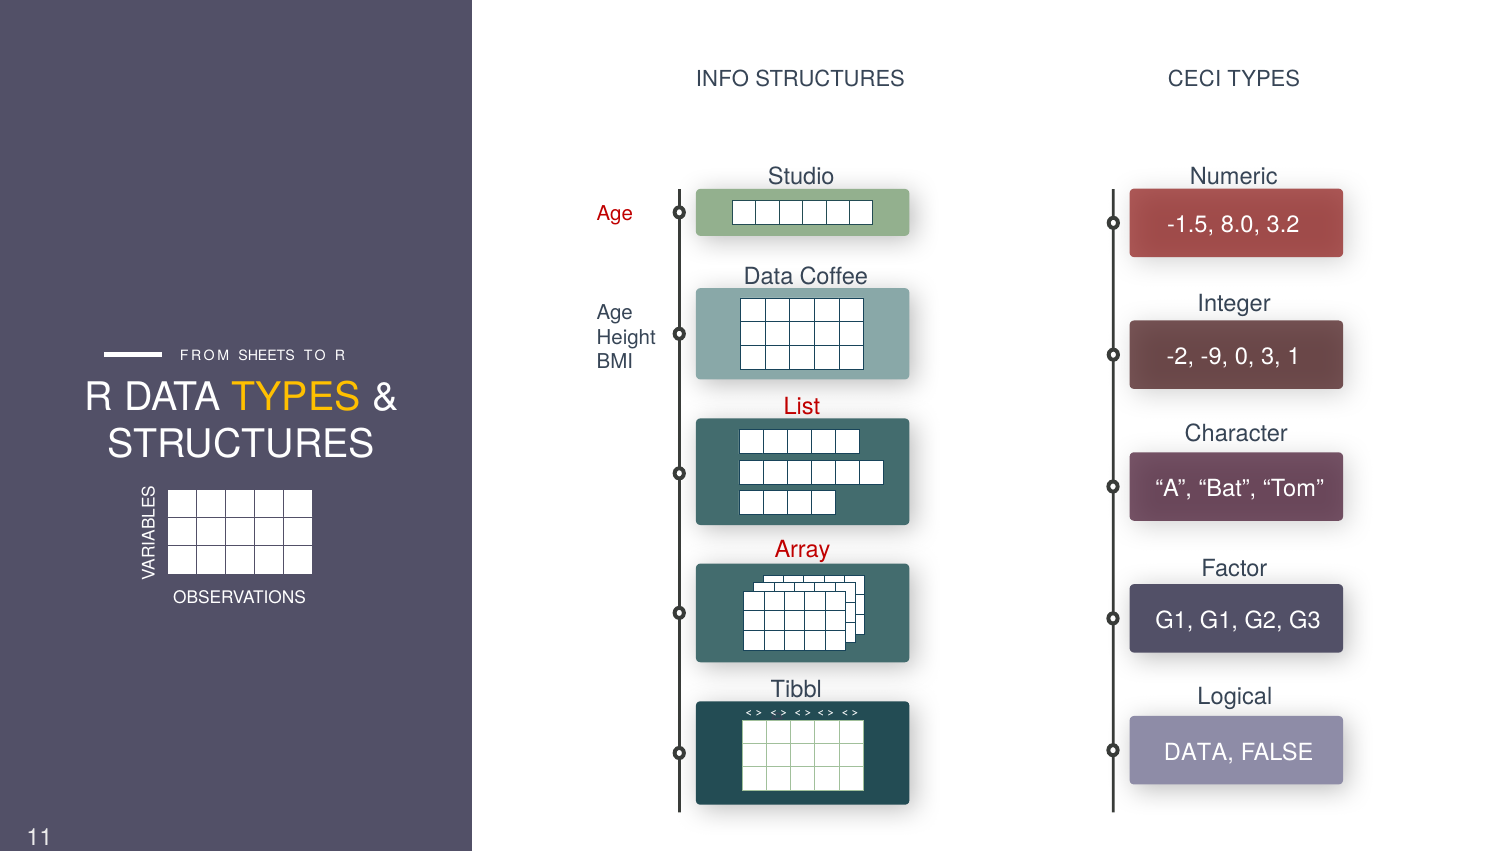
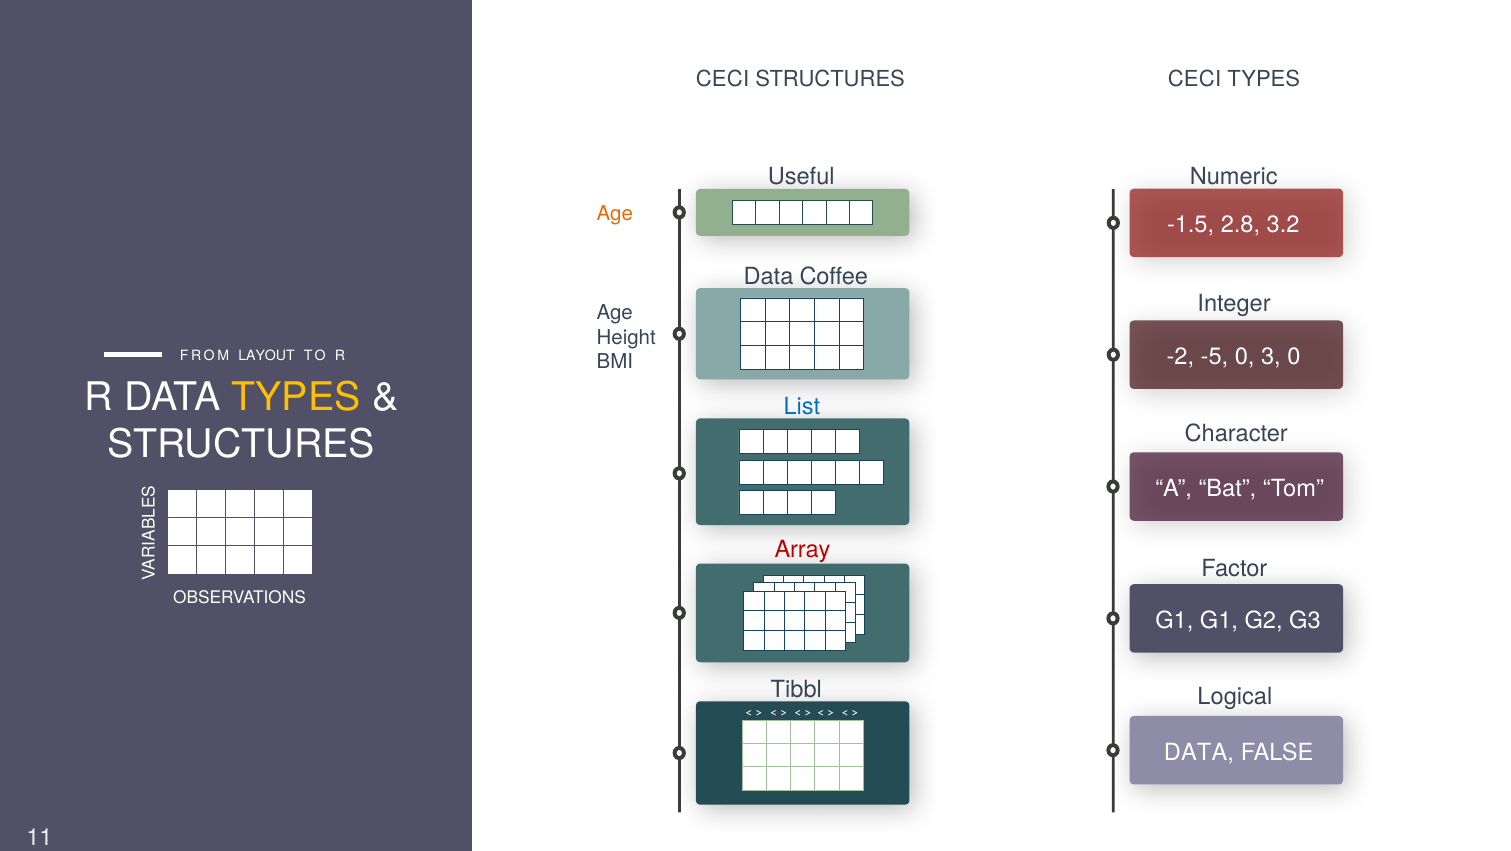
INFO: INFO -> CECI (722, 79)
Studio: Studio -> Useful (801, 176)
Age colour: red -> orange (615, 214)
8.0: 8.0 -> 2.8 (1240, 225)
-9: -9 -> -5 (1214, 357)
3 1: 1 -> 0 (1294, 357)
SHEETS: SHEETS -> LAYOUT (267, 356)
List colour: red -> blue (802, 406)
